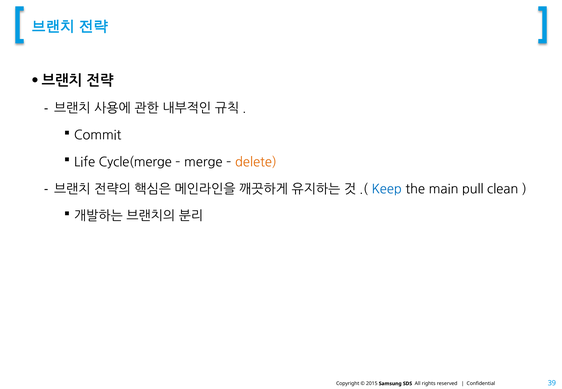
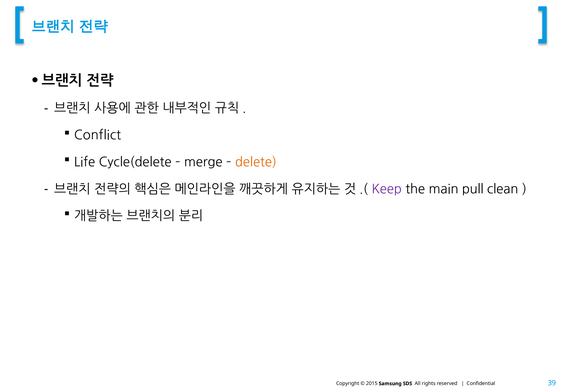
Commit: Commit -> Conflict (98, 135)
Cycle(merge: Cycle(merge -> Cycle(delete (135, 162)
Keep colour: blue -> purple (387, 189)
